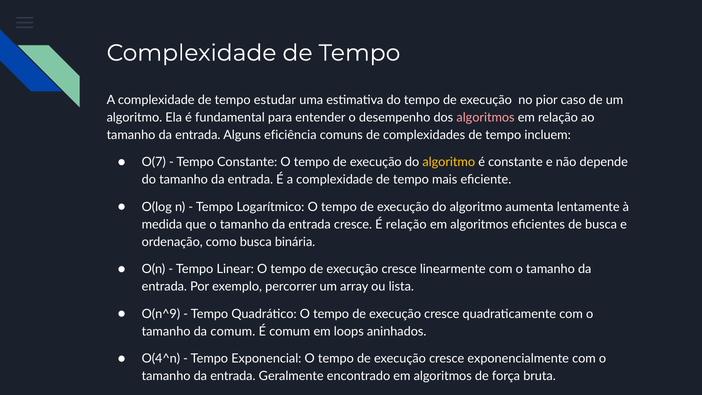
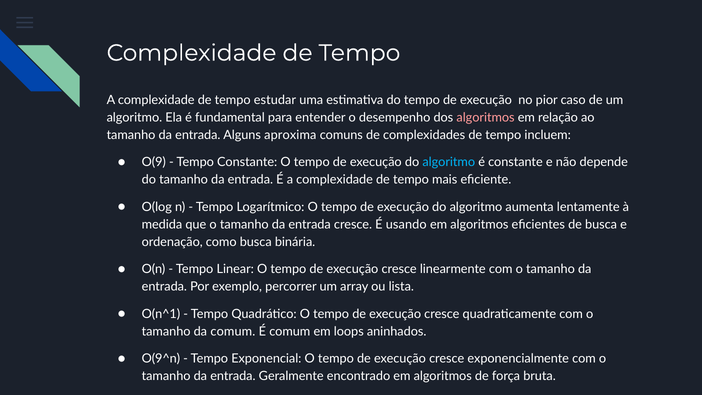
eficiência: eficiência -> aproxima (290, 135)
O(7: O(7 -> O(9 (154, 162)
algoritmo colour: yellow -> light blue (449, 162)
É relação: relação -> usando (406, 224)
O(n^9: O(n^9 -> O(n^1 (161, 314)
O(4^n: O(4^n -> O(9^n (161, 359)
